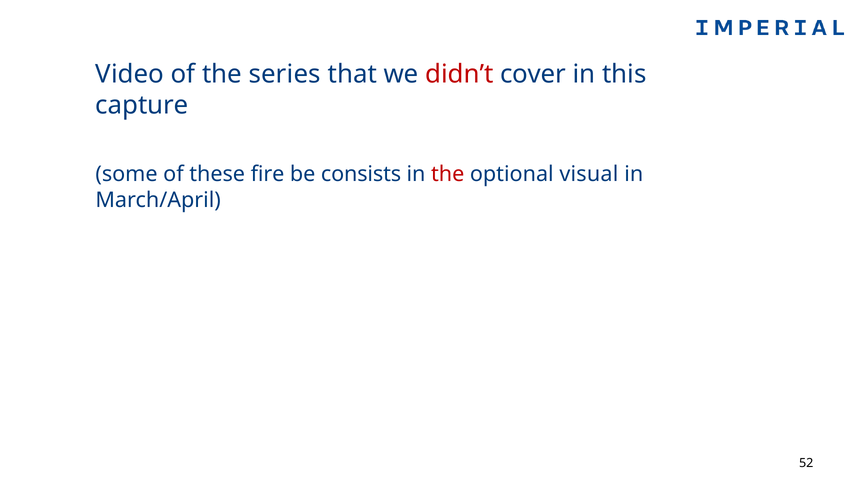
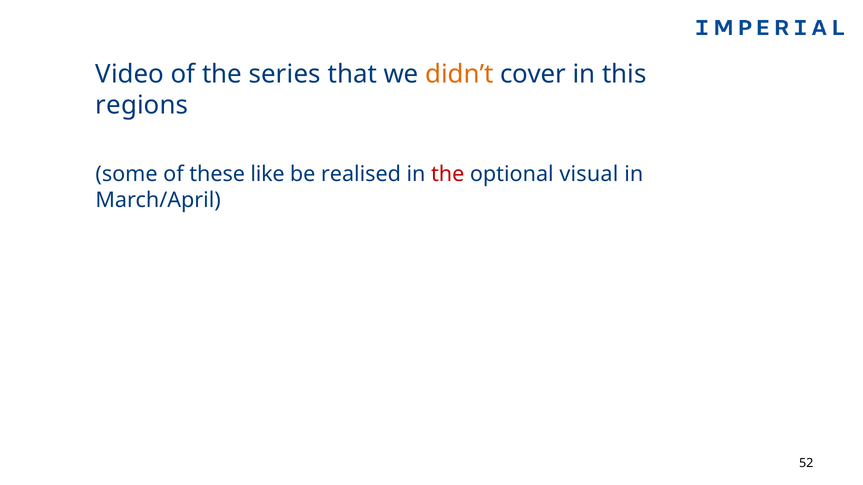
didn’t colour: red -> orange (459, 74)
capture: capture -> regions (142, 106)
fire: fire -> like (268, 174)
consists: consists -> realised (361, 174)
